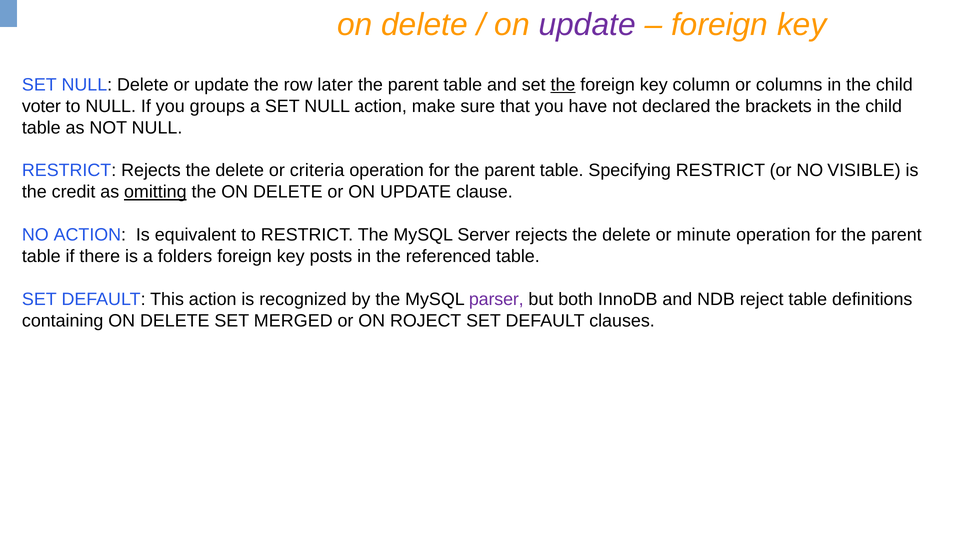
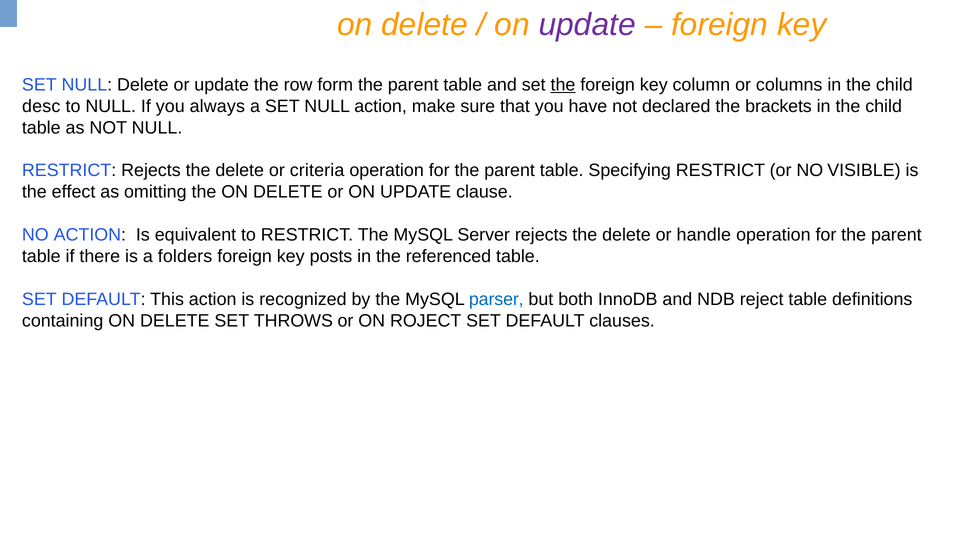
later: later -> form (335, 85)
voter: voter -> desc (41, 106)
groups: groups -> always (217, 106)
credit: credit -> effect (74, 192)
omitting underline: present -> none (155, 192)
minute: minute -> handle (704, 235)
parser colour: purple -> blue (496, 299)
MERGED: MERGED -> THROWS (293, 321)
